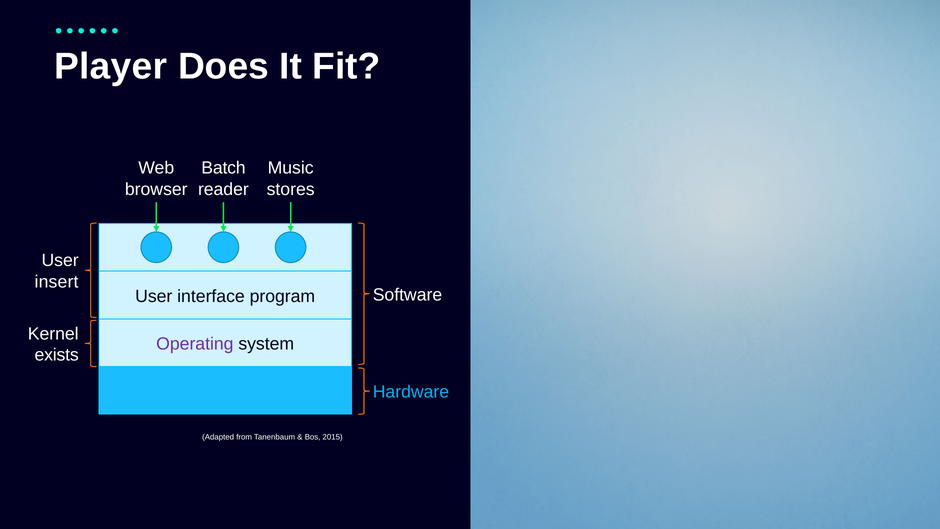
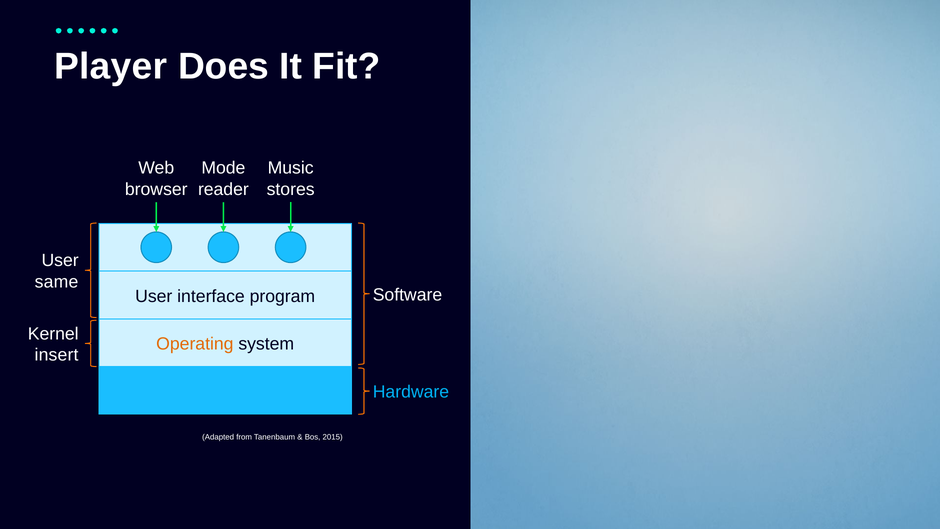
Batch: Batch -> Mode (223, 168)
insert: insert -> same (56, 282)
Operating colour: purple -> orange (195, 344)
exists: exists -> insert (57, 355)
